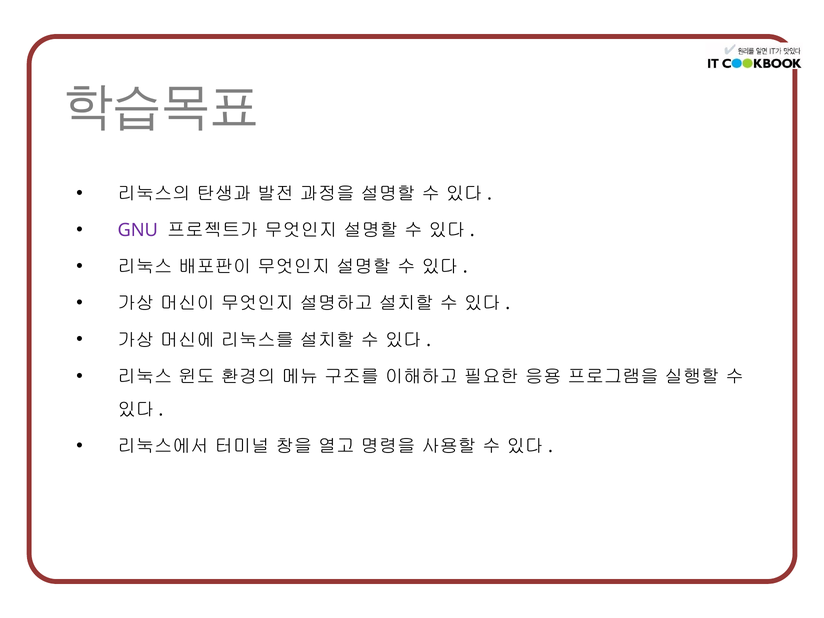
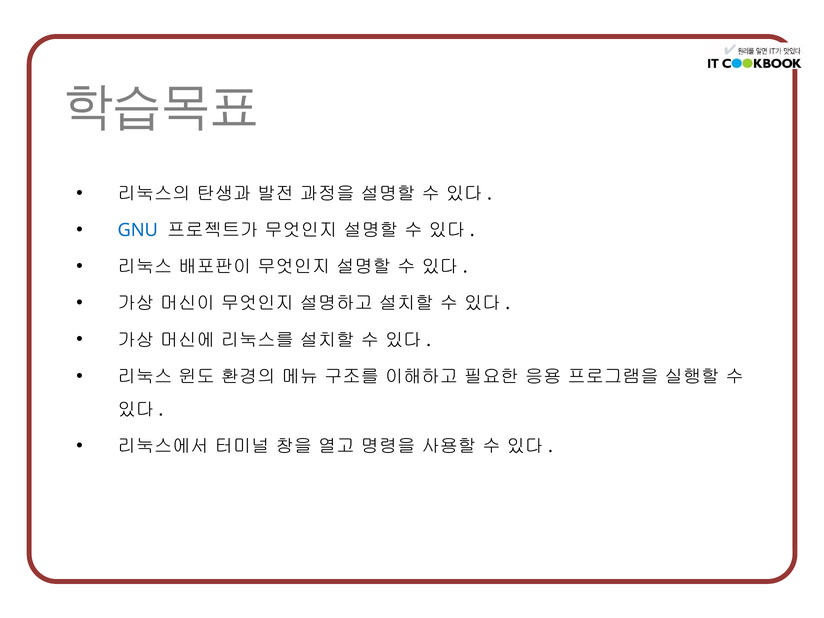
GNU colour: purple -> blue (138, 230)
